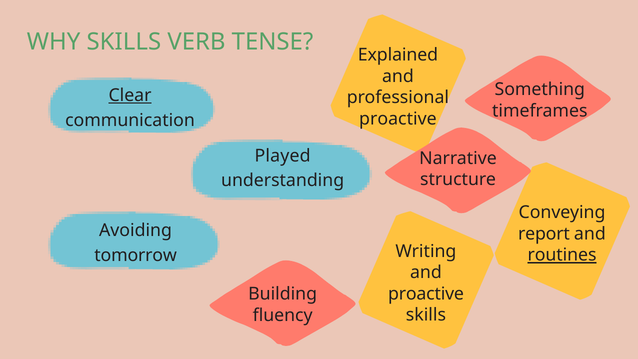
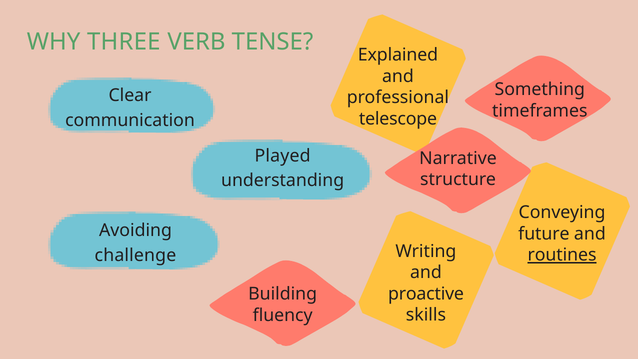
WHY SKILLS: SKILLS -> THREE (124, 42)
Clear underline: present -> none (130, 95)
proactive: proactive -> telescope (398, 119)
report: report -> future (544, 234)
tomorrow: tomorrow -> challenge (135, 255)
